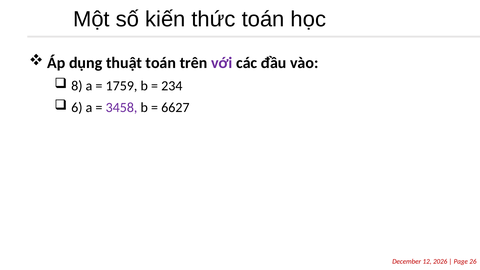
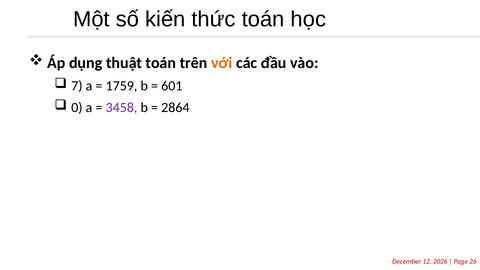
với colour: purple -> orange (222, 63)
8: 8 -> 7 (77, 86)
234: 234 -> 601 (172, 86)
6: 6 -> 0 (77, 108)
6627: 6627 -> 2864 (175, 108)
